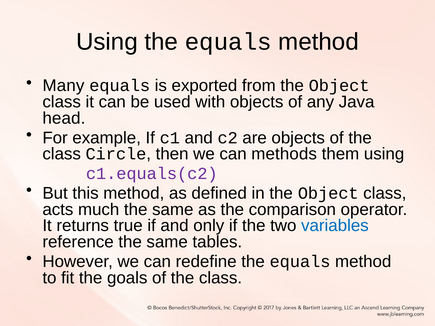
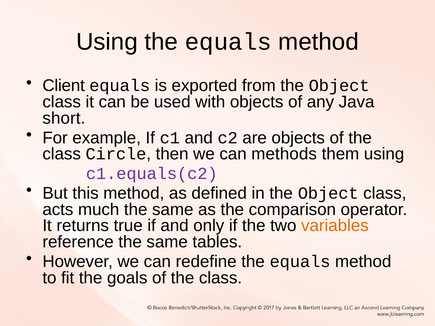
Many: Many -> Client (64, 86)
head: head -> short (64, 118)
variables colour: blue -> orange (335, 226)
